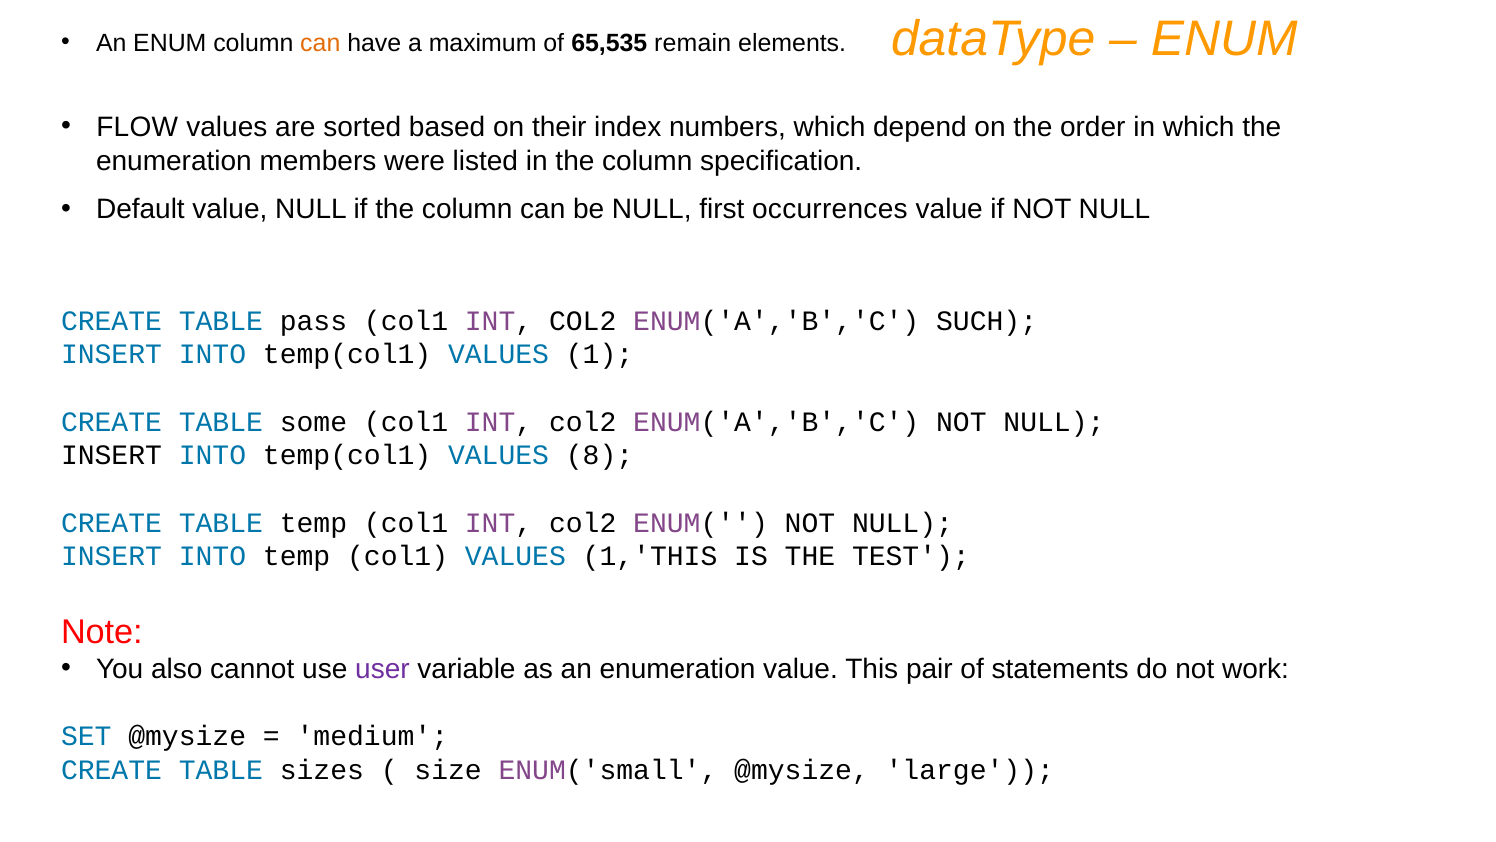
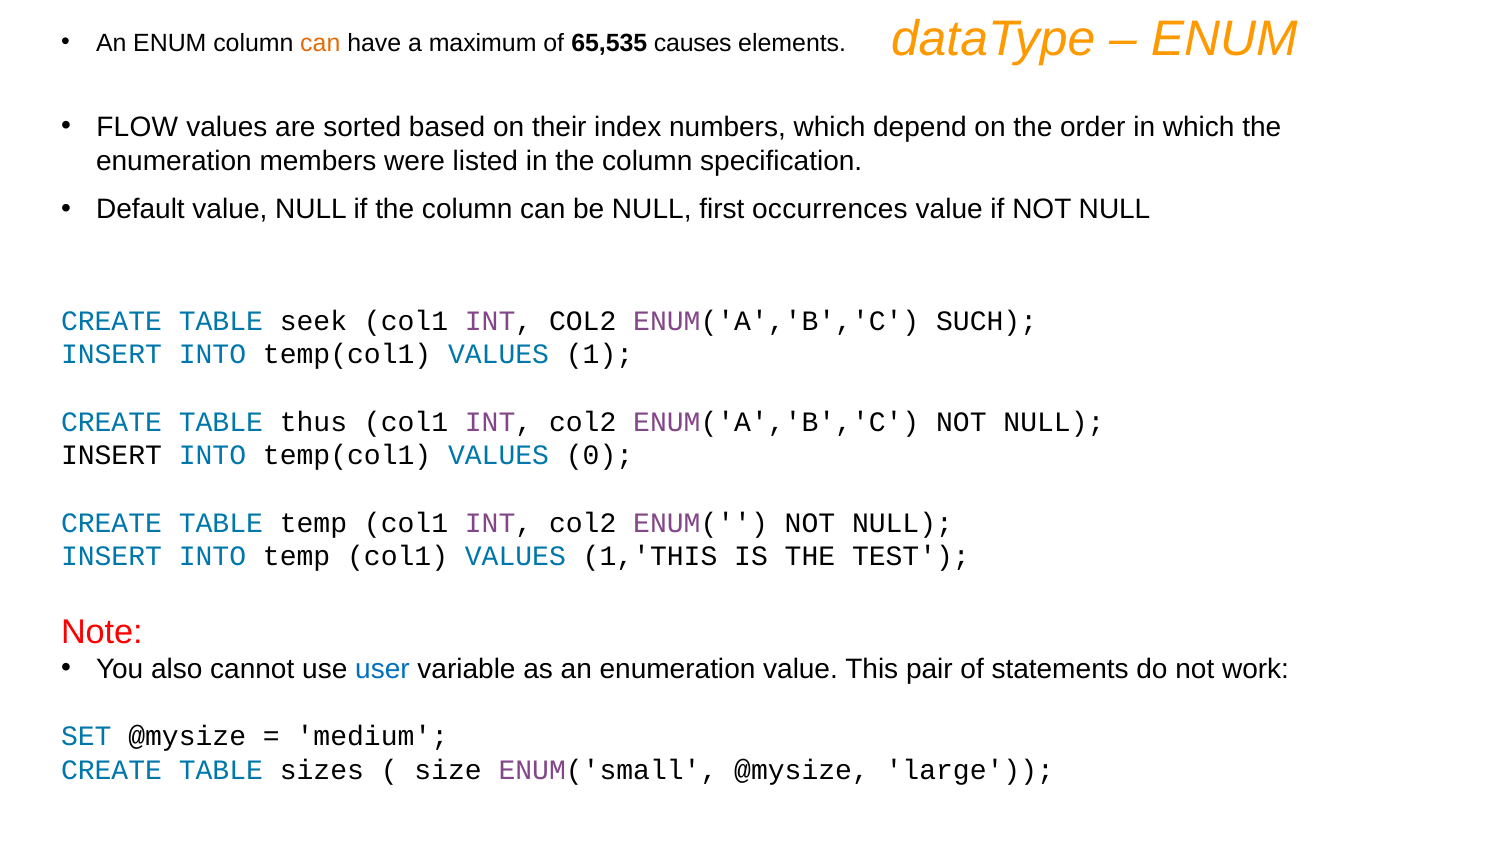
remain: remain -> causes (693, 43)
pass: pass -> seek (313, 321)
some: some -> thus (313, 422)
8: 8 -> 0 (600, 455)
user colour: purple -> blue (382, 668)
